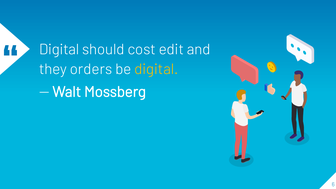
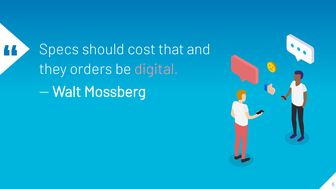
Digital: Digital -> Specs (59, 50)
edit: edit -> that (171, 50)
digital colour: yellow -> pink (156, 69)
